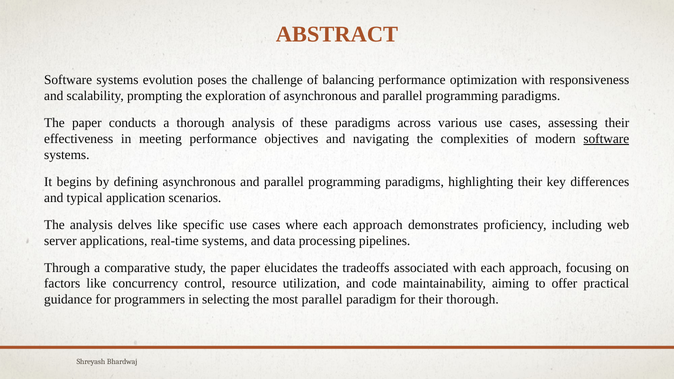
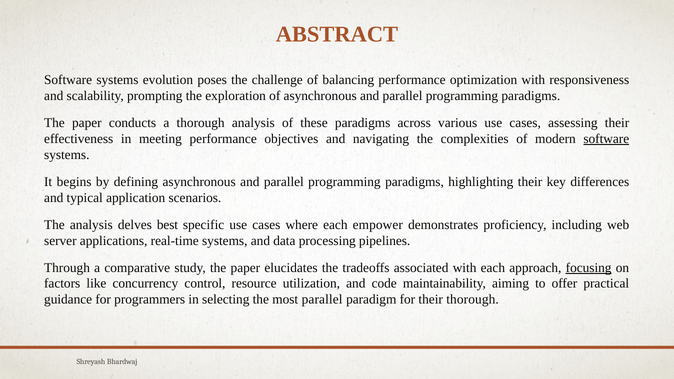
delves like: like -> best (167, 225)
where each approach: approach -> empower (378, 225)
focusing underline: none -> present (589, 268)
